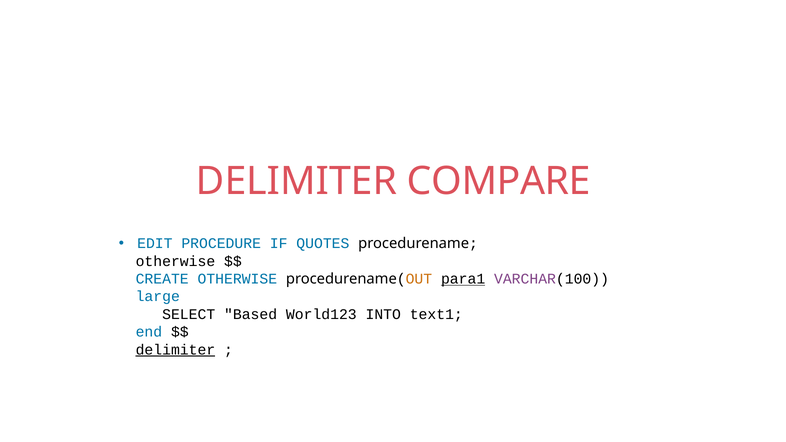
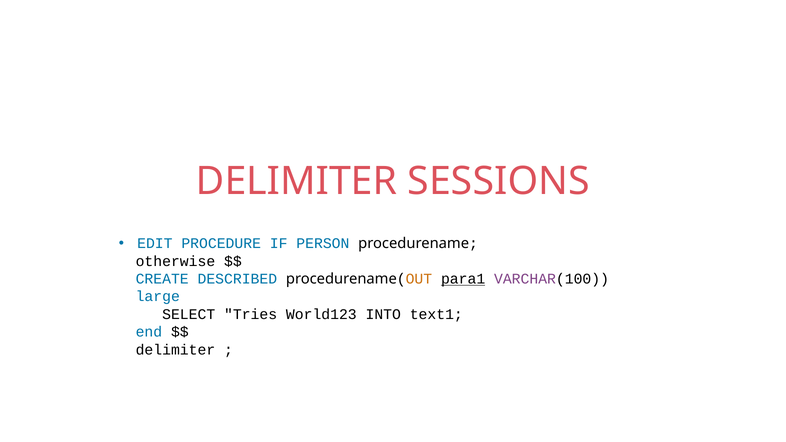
COMPARE: COMPARE -> SESSIONS (499, 182)
QUOTES: QUOTES -> PERSON (323, 244)
CREATE OTHERWISE: OTHERWISE -> DESCRIBED (237, 279)
Based: Based -> Tries (251, 314)
delimiter underline: present -> none (175, 350)
